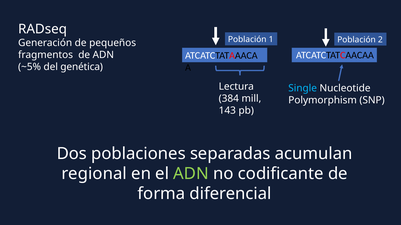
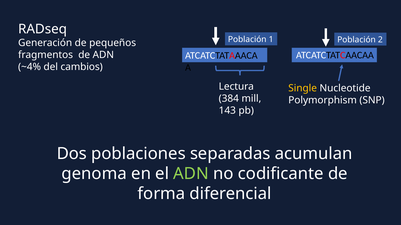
~5%: ~5% -> ~4% (30, 67)
genética: genética -> cambios (82, 67)
Single colour: light blue -> yellow (303, 88)
regional: regional -> genoma (94, 174)
